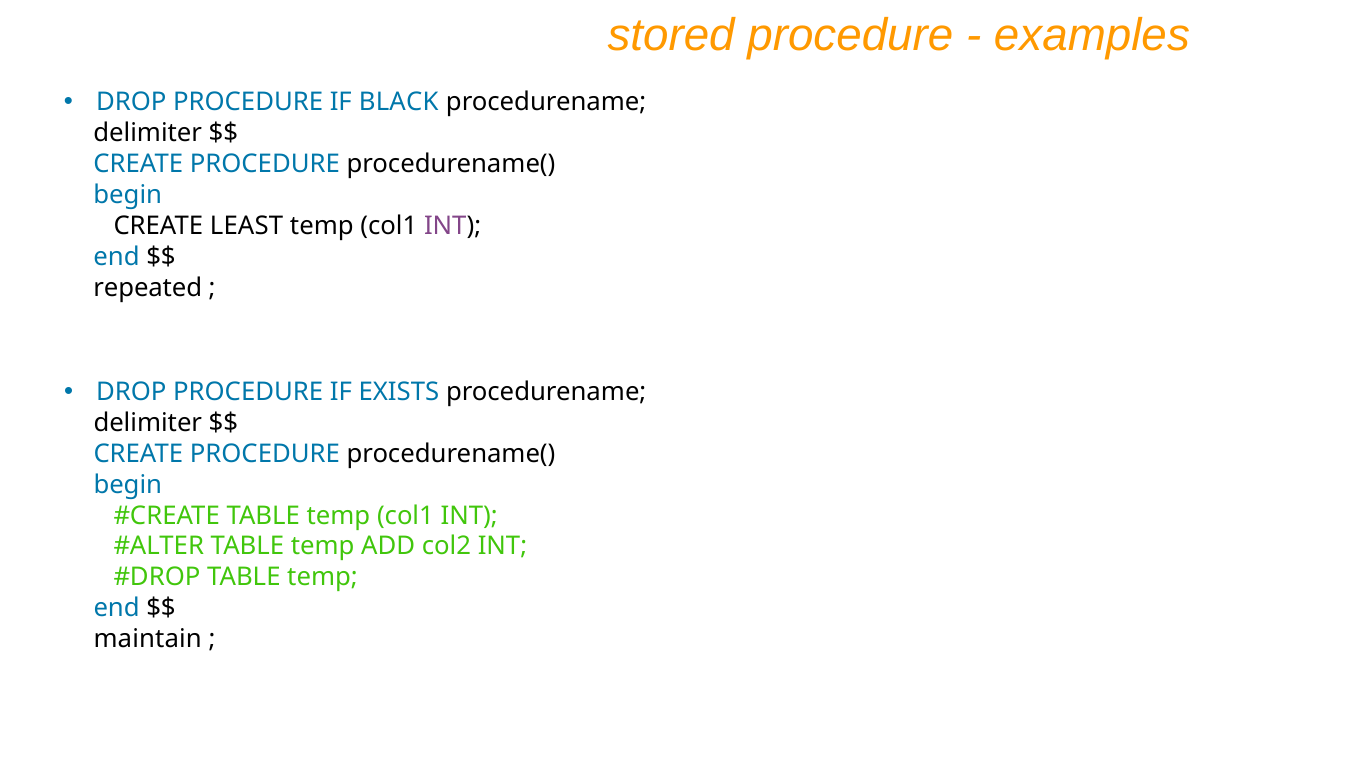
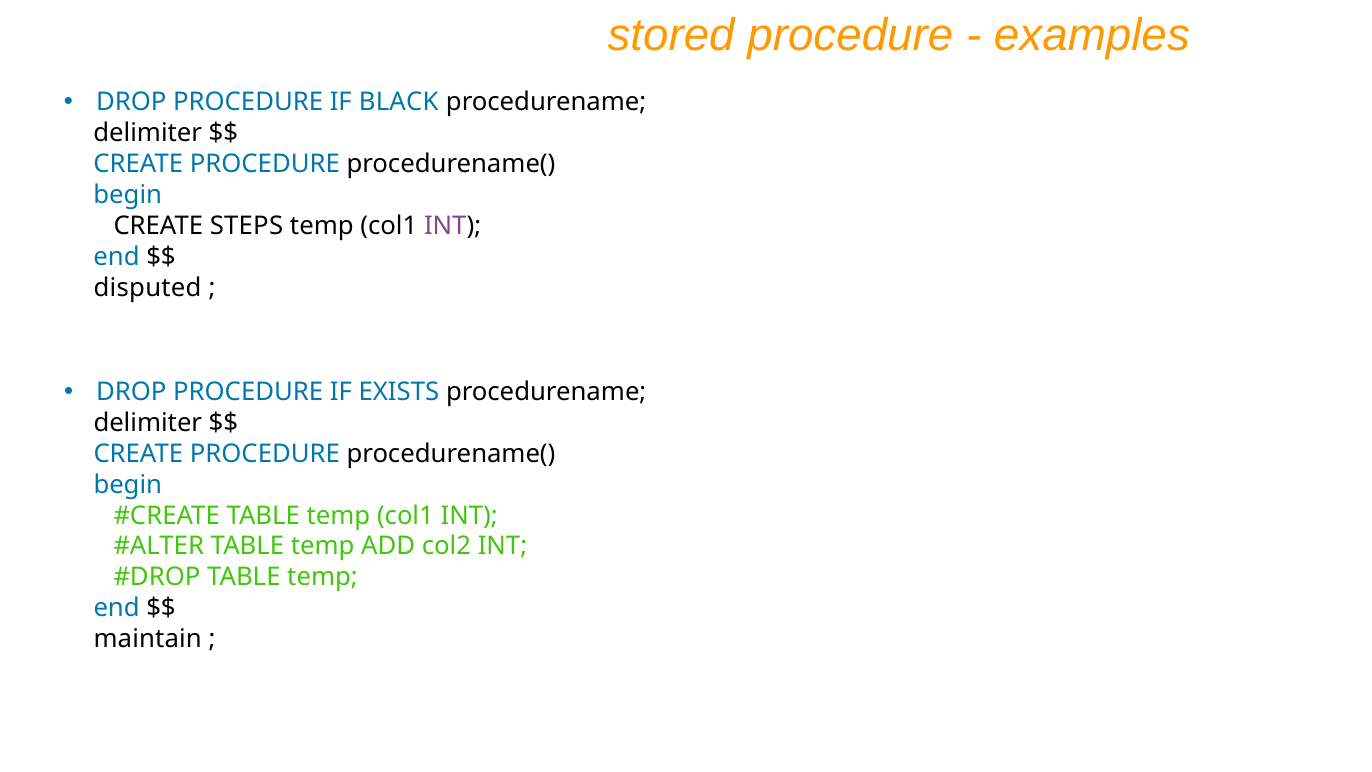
LEAST: LEAST -> STEPS (247, 226)
repeated: repeated -> disputed (148, 288)
